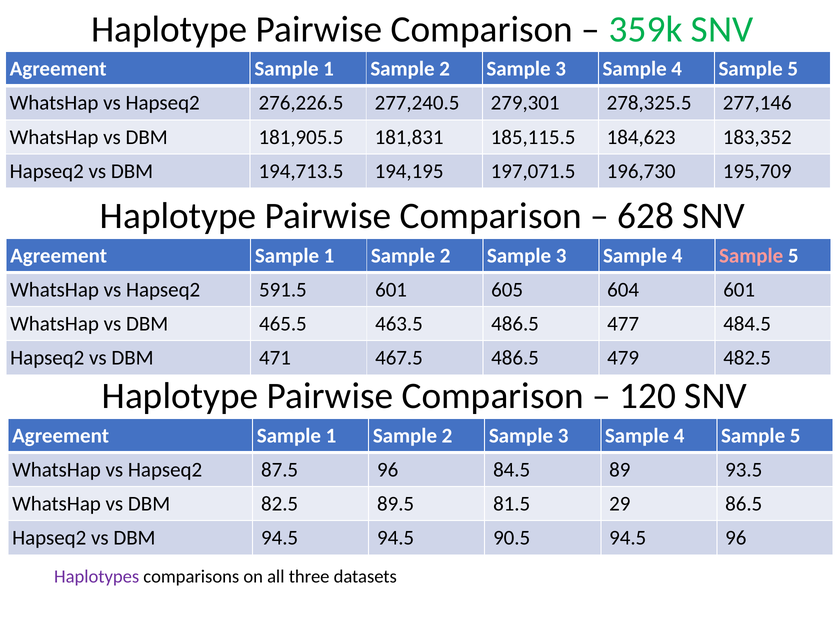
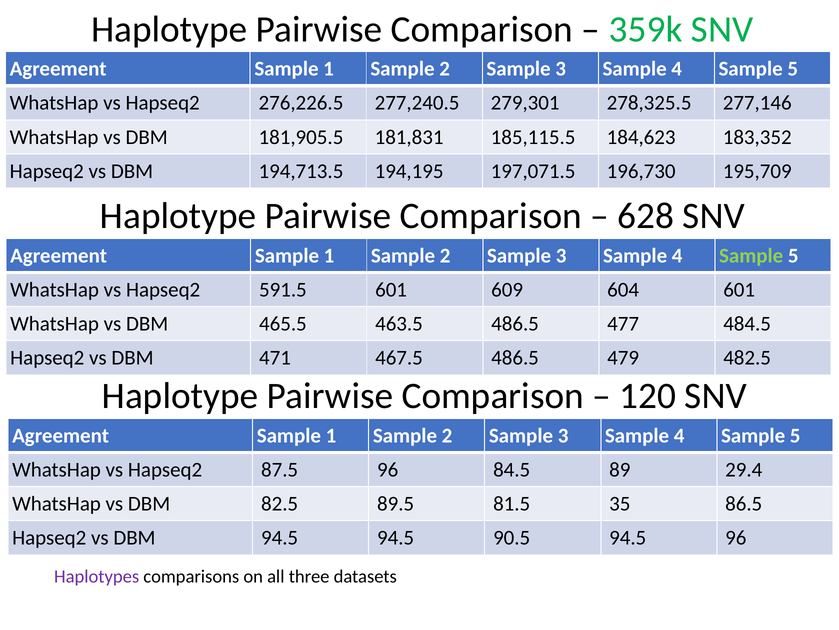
Sample colour: pink -> light green (751, 255)
605: 605 -> 609 (507, 290)
93.5: 93.5 -> 29.4 (744, 469)
29: 29 -> 35 (620, 503)
